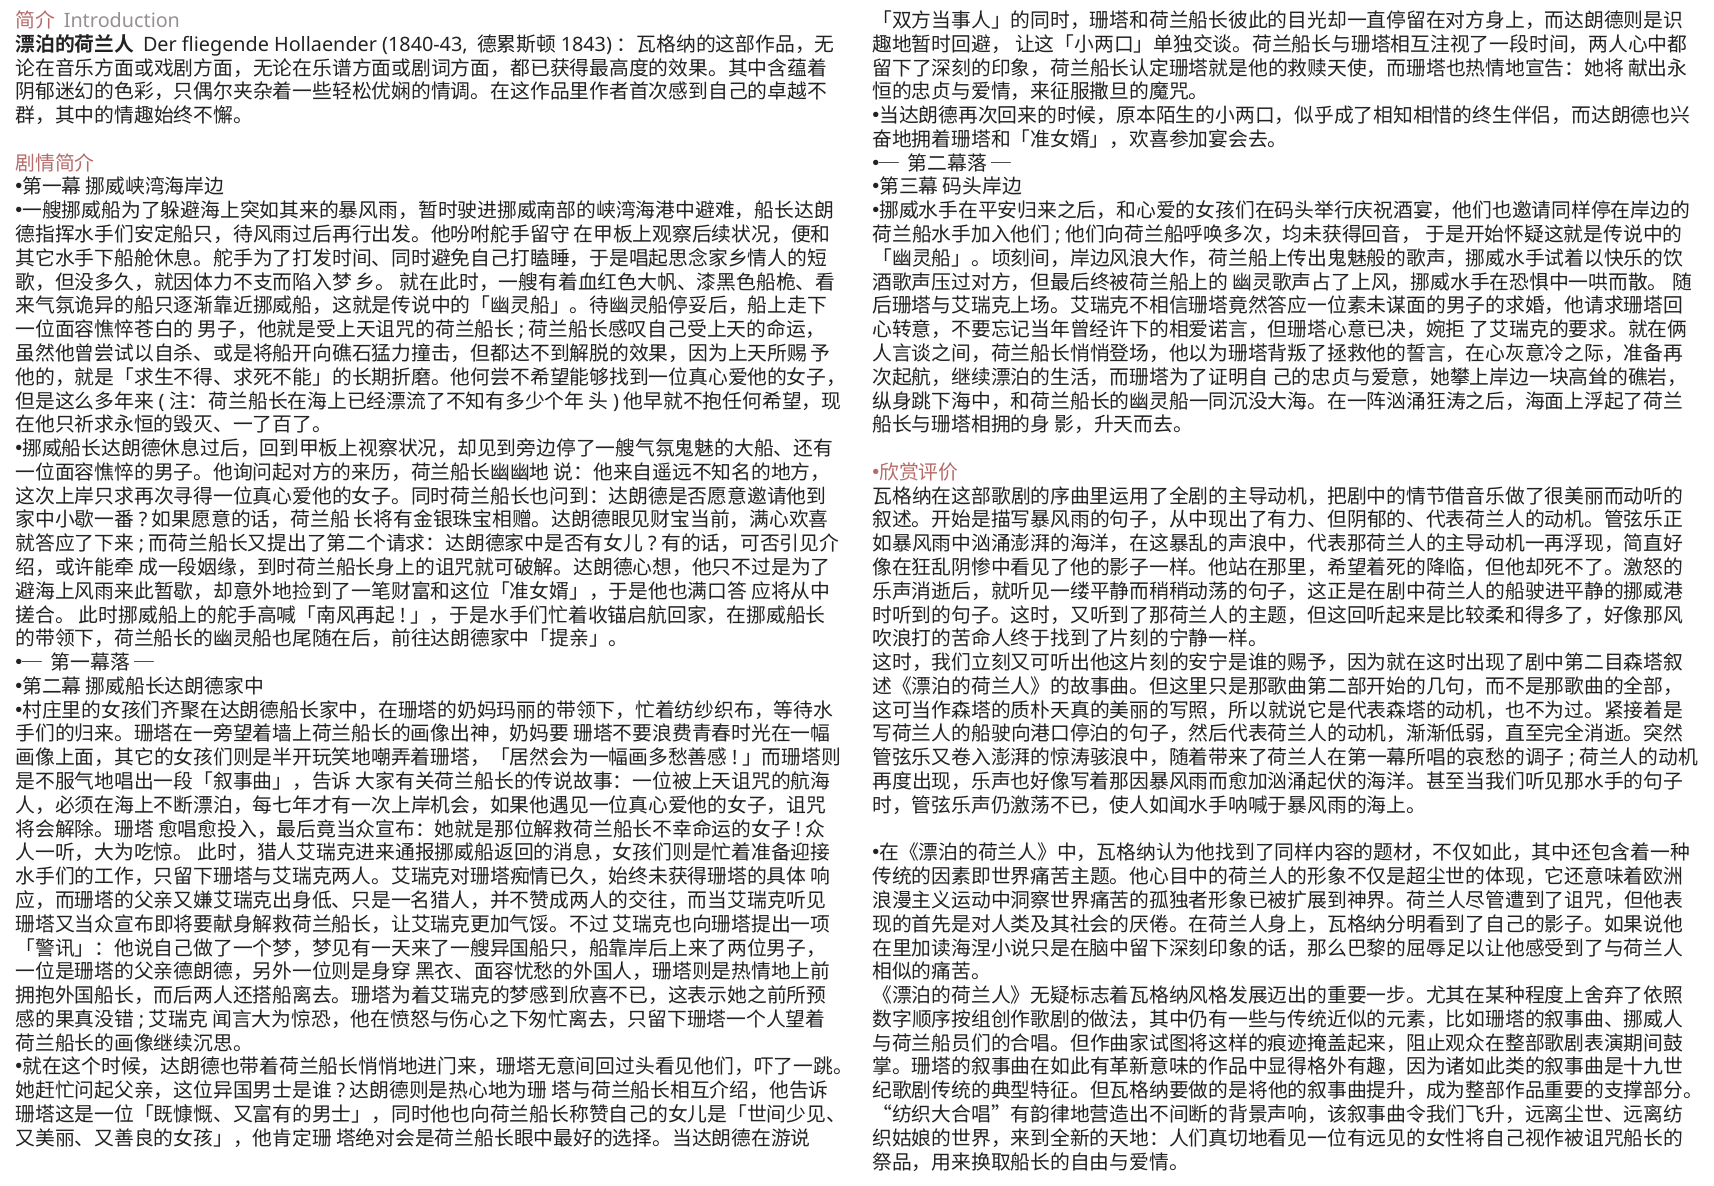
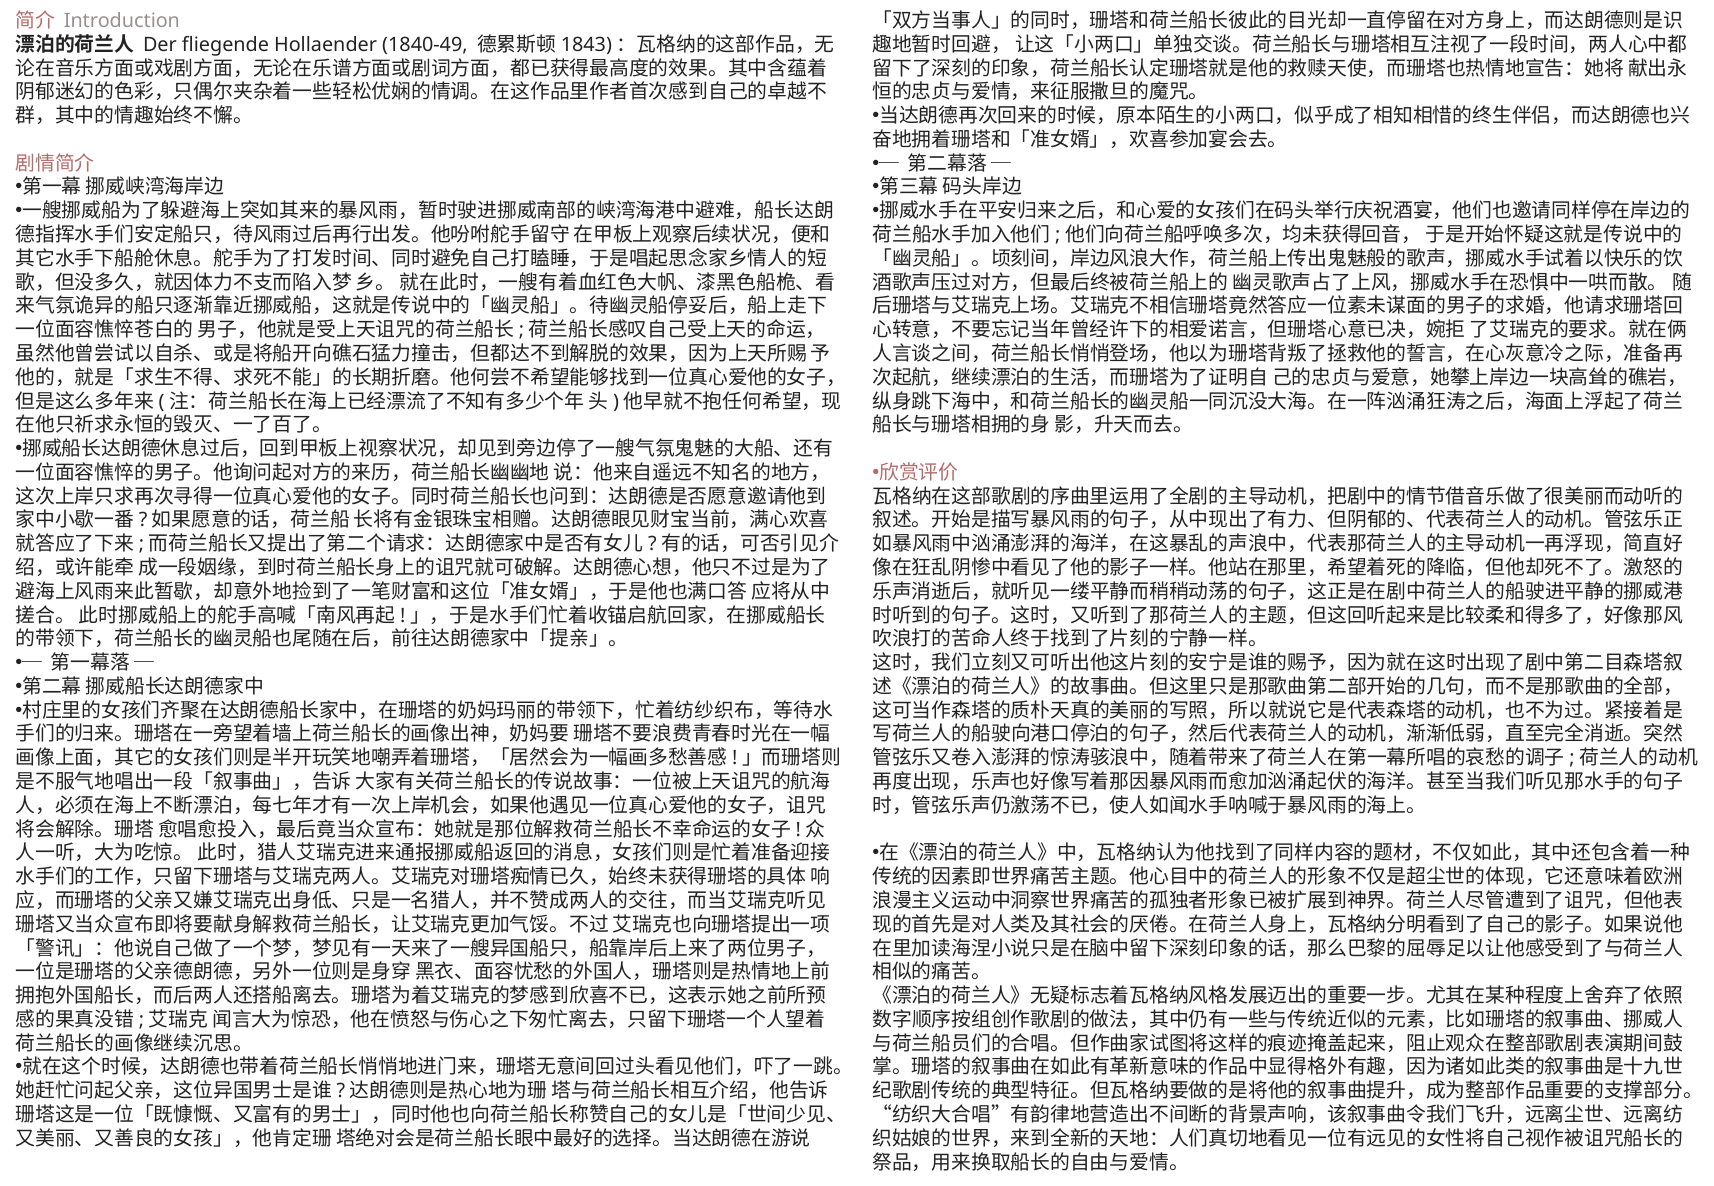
1840-43: 1840-43 -> 1840-49 (425, 45)
